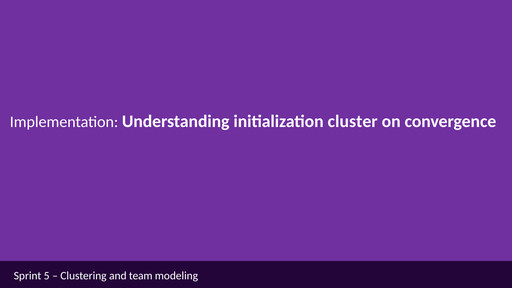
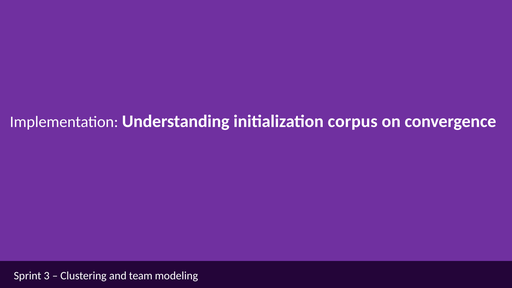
cluster: cluster -> corpus (353, 121)
5: 5 -> 3 (47, 276)
